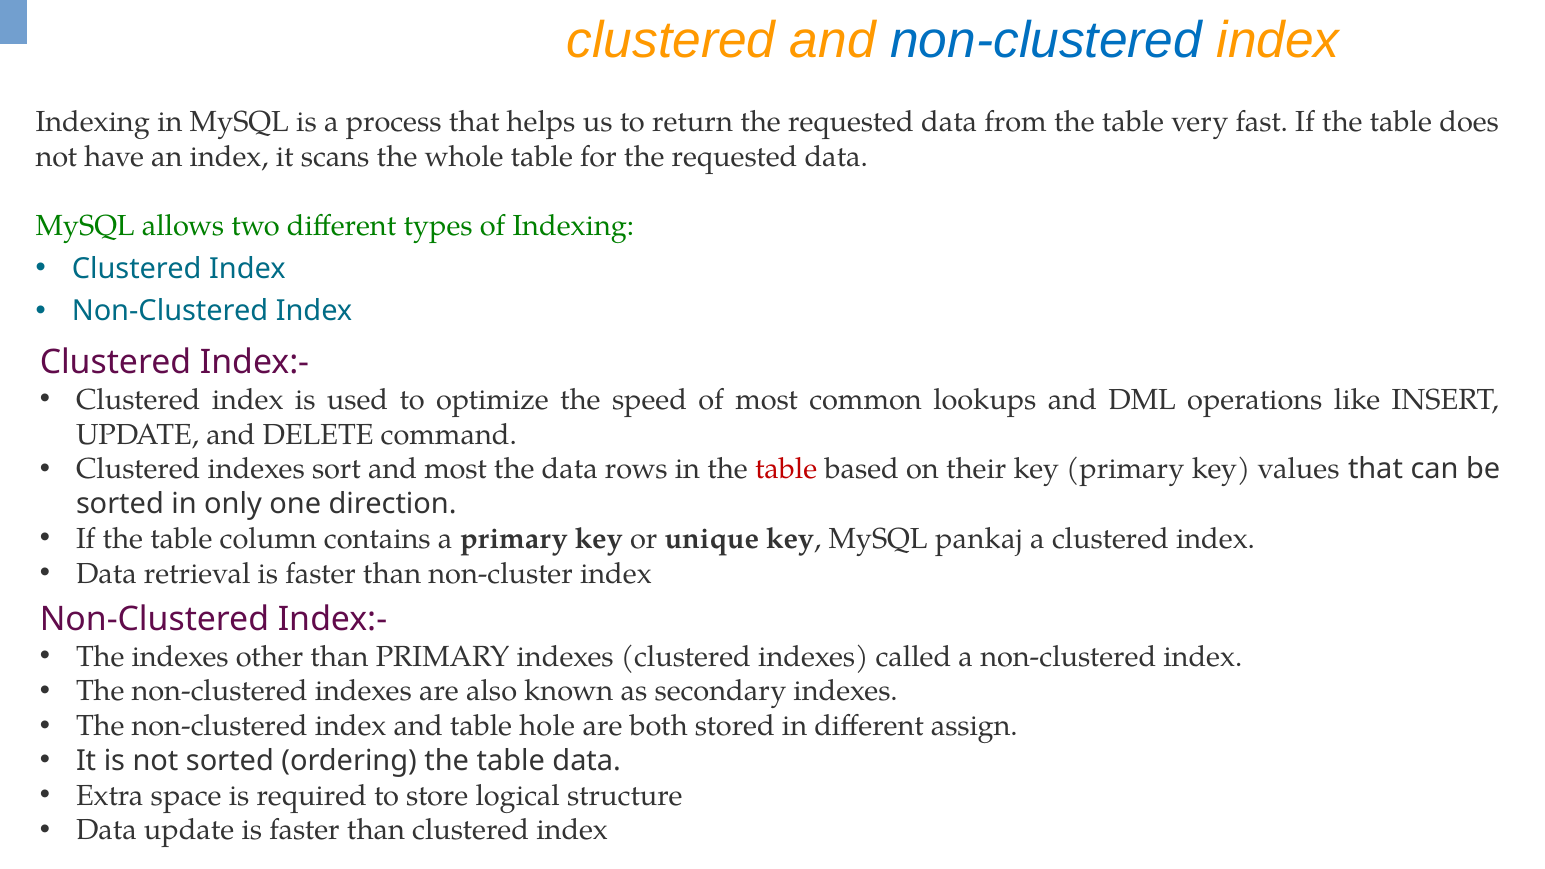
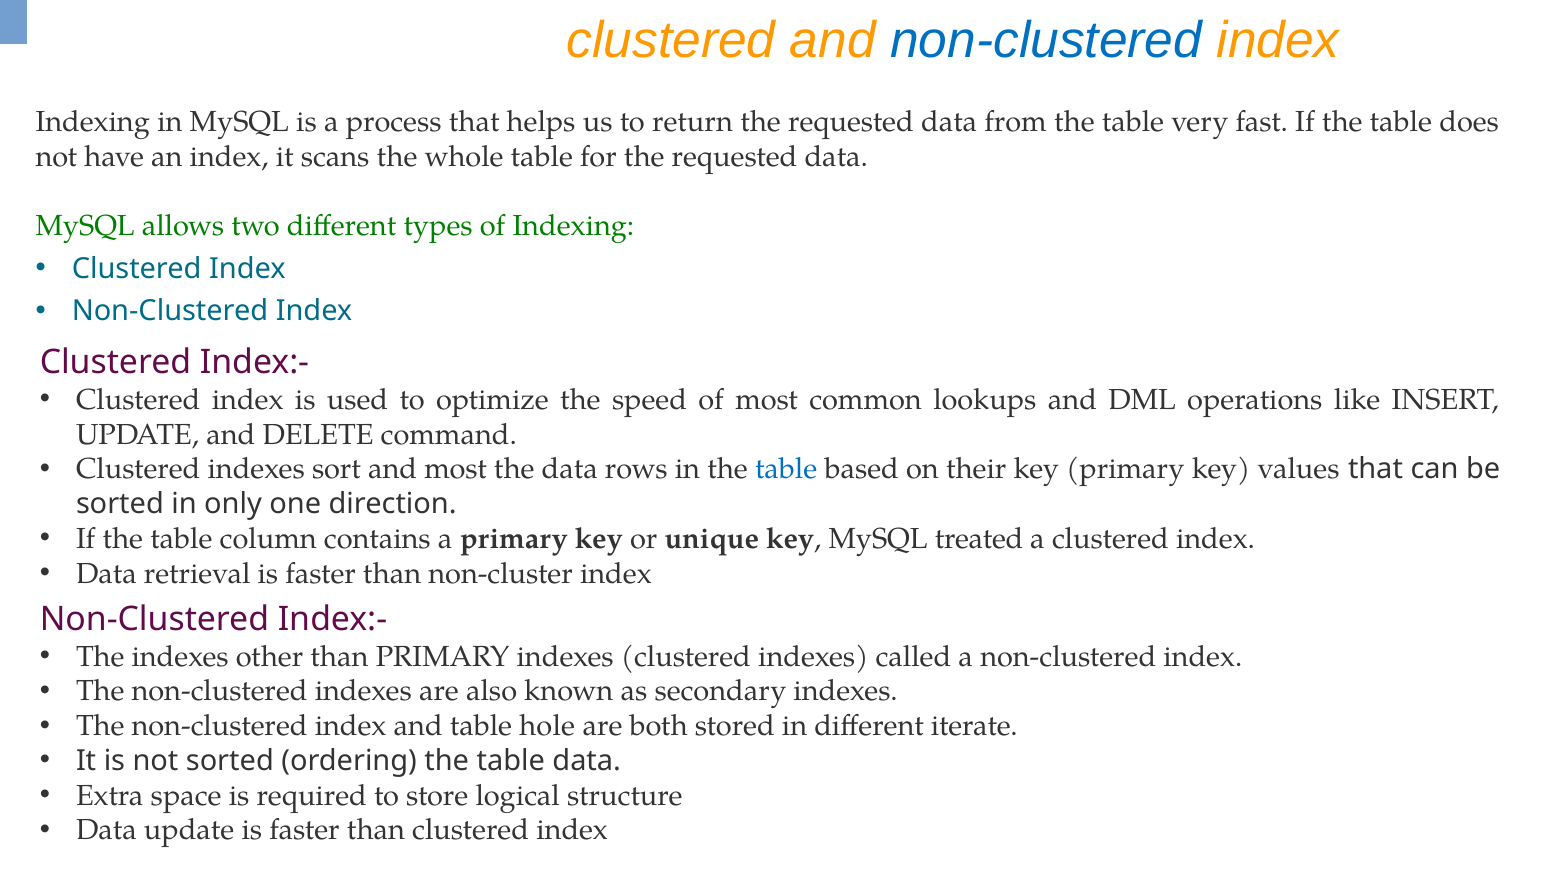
table colour: red -> blue (786, 469)
pankaj: pankaj -> treated (979, 539)
assign: assign -> iterate (974, 726)
